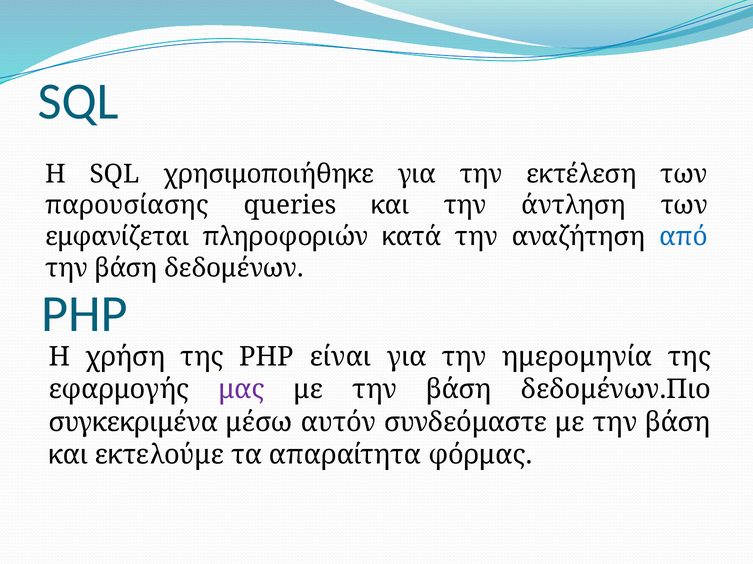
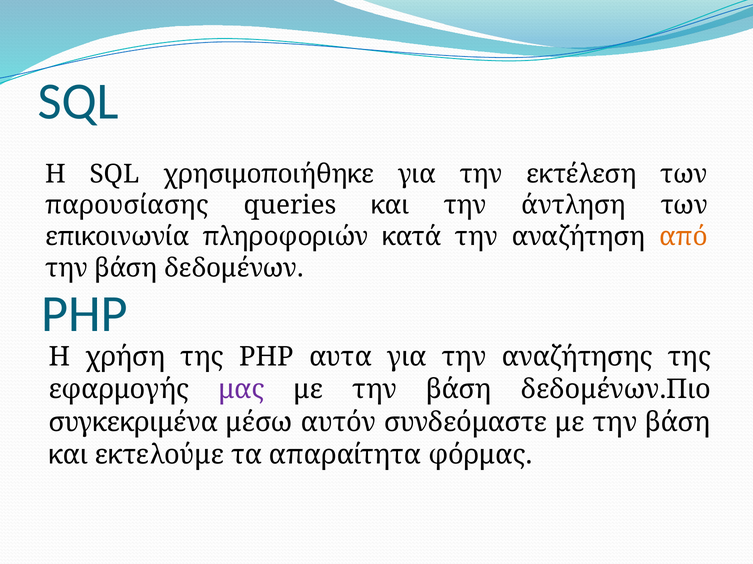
εμφανίζεται: εμφανίζεται -> επικοινωνία (117, 237)
από colour: blue -> orange (683, 237)
είναι: είναι -> αυτα (341, 357)
ημερομηνία: ημερομηνία -> αναζήτησης (577, 357)
